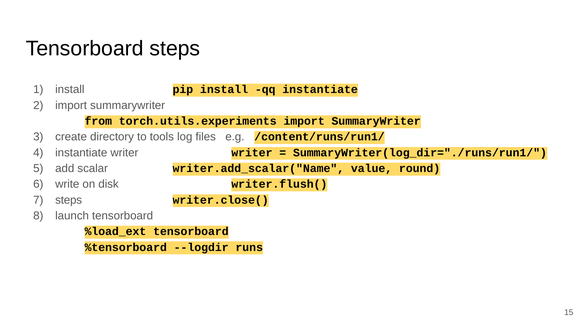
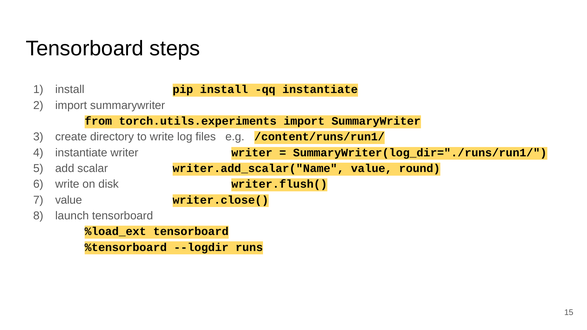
to tools: tools -> write (162, 137)
steps: steps -> value (69, 200)
